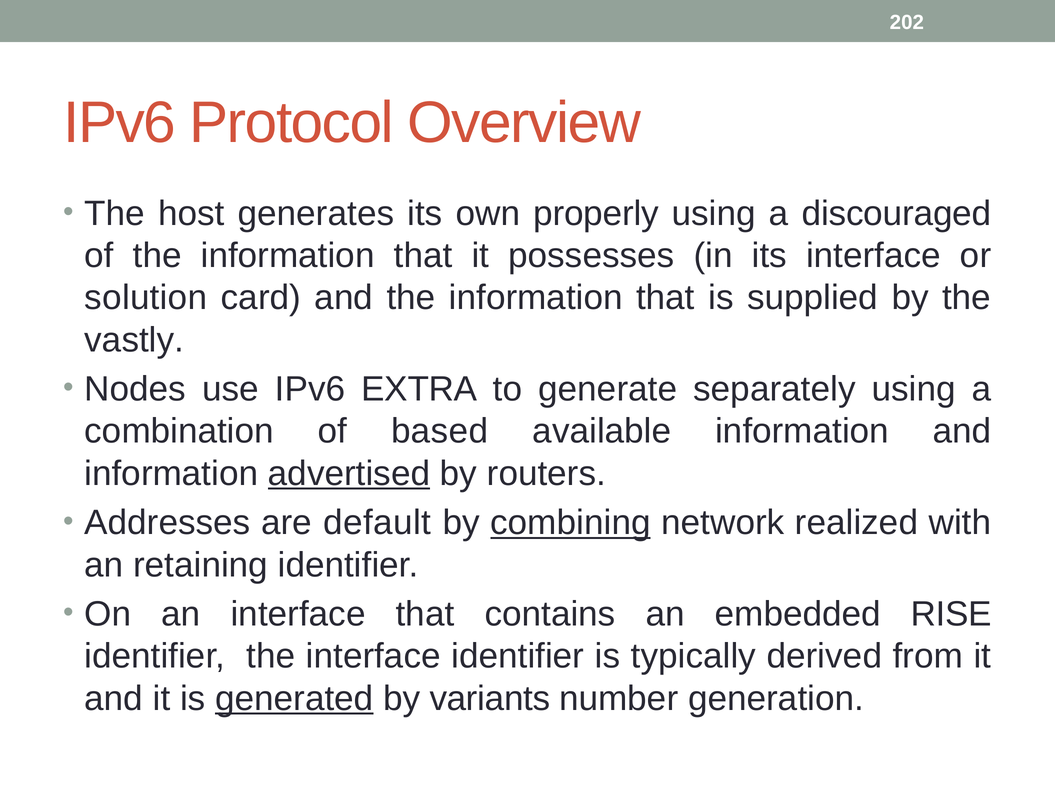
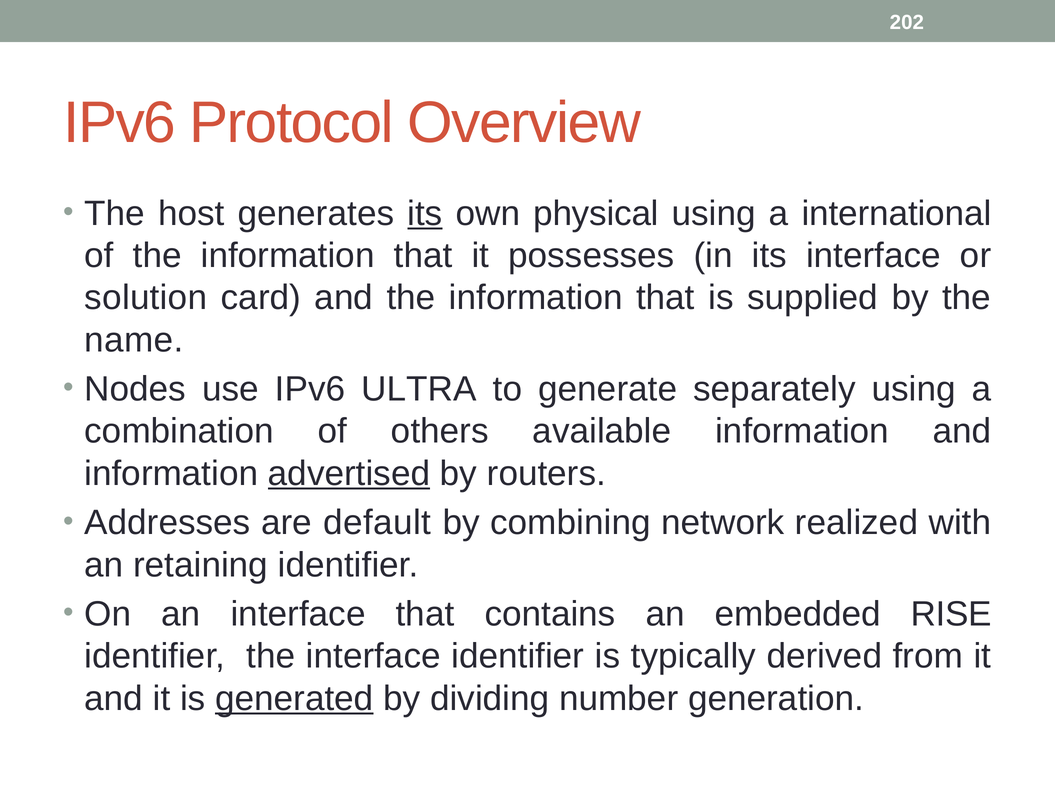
its underline: none -> present (425, 213)
properly: properly -> physical (596, 213)
discouraged: discouraged -> international (897, 213)
vastly: vastly -> name (134, 340)
EXTRA: EXTRA -> ULTRA (419, 389)
based: based -> others (440, 431)
combining underline: present -> none (571, 523)
variants: variants -> dividing (490, 699)
